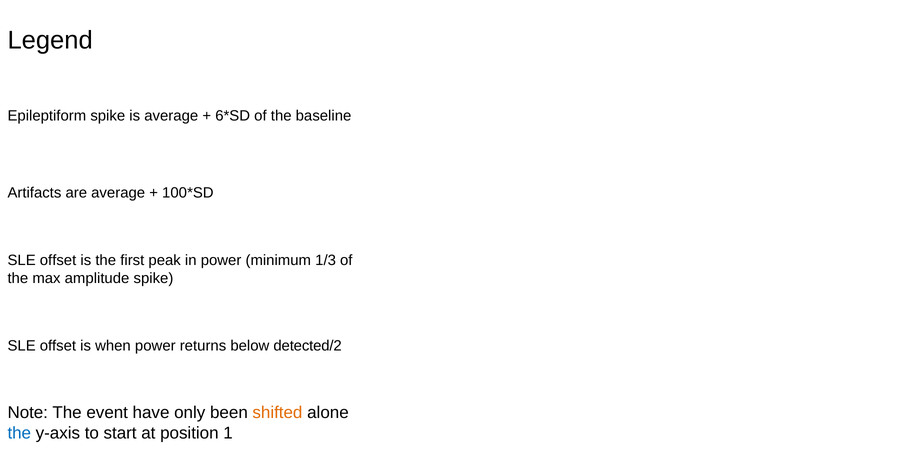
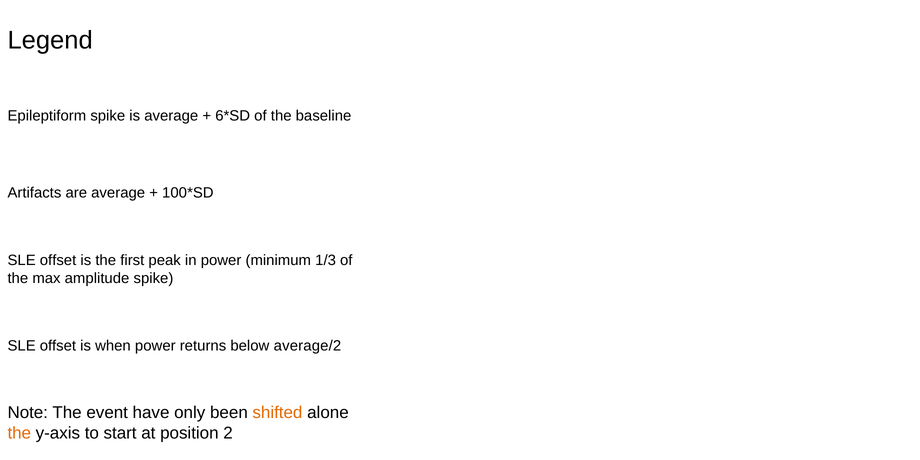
detected/2: detected/2 -> average/2 (307, 346)
the colour: blue -> orange (19, 433)
1: 1 -> 2 (228, 433)
